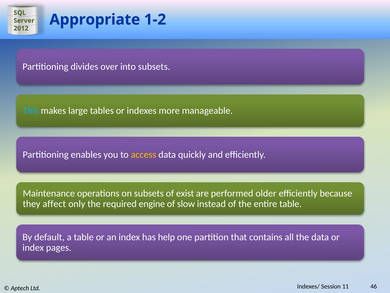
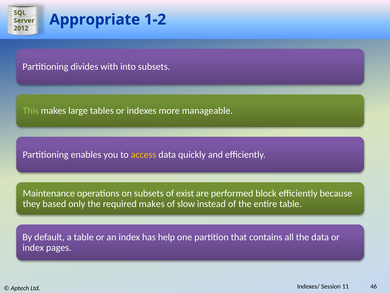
over: over -> with (109, 67)
This colour: light blue -> light green (31, 111)
older: older -> block (266, 193)
affect: affect -> based (54, 204)
required engine: engine -> makes (152, 204)
